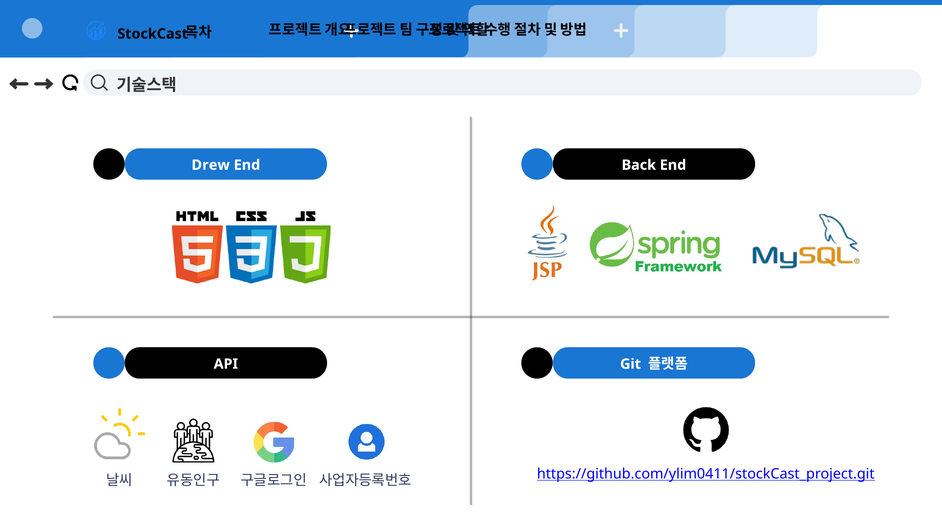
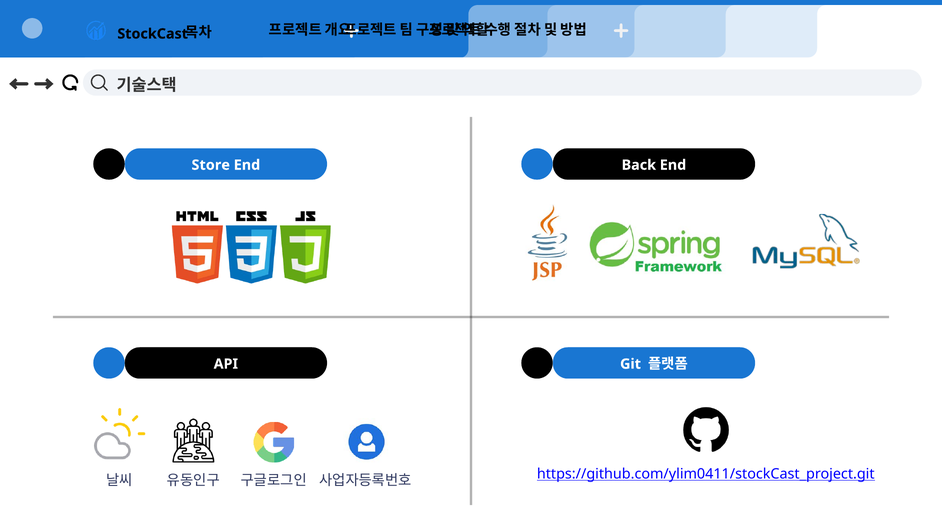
Drew: Drew -> Store (211, 165)
